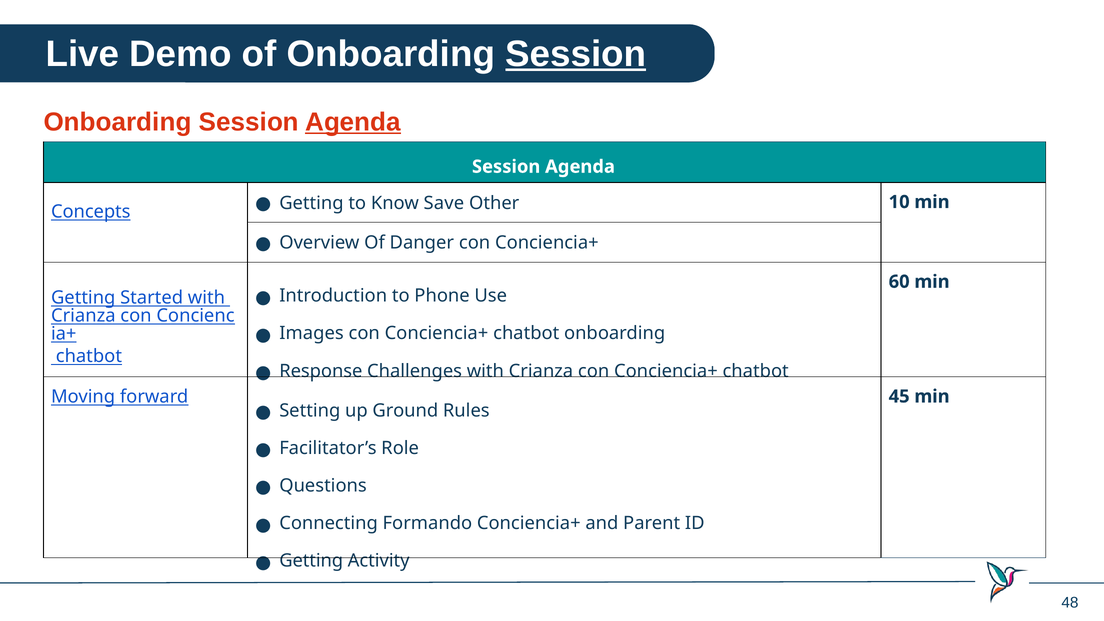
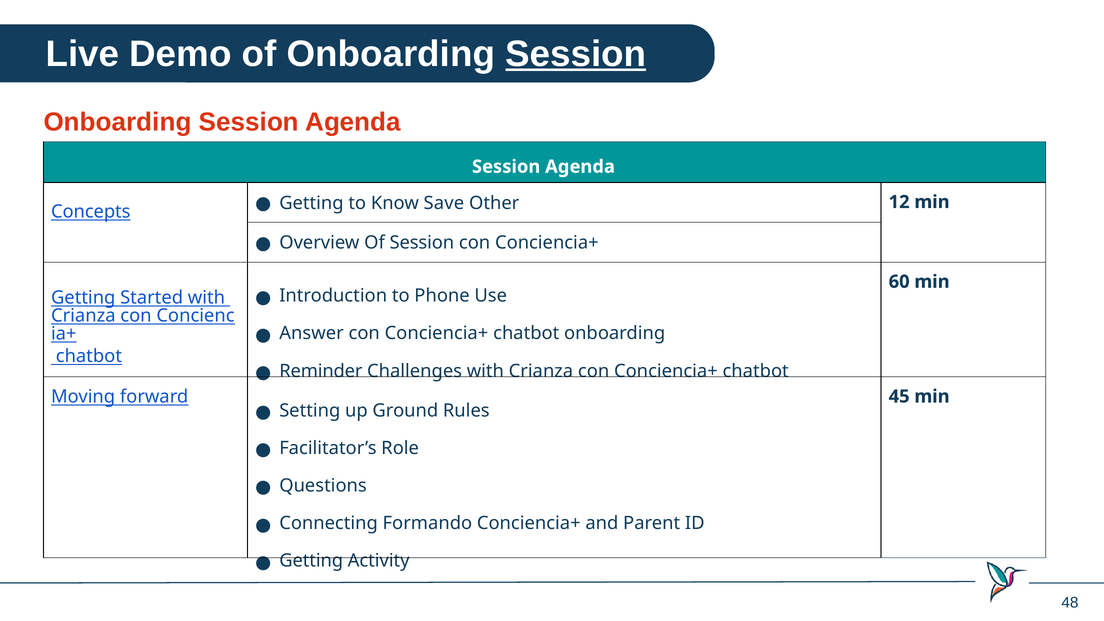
Agenda underline: present -> none (353, 122)
10: 10 -> 12 (899, 202)
Of Danger: Danger -> Session (422, 243)
Images: Images -> Answer (312, 333)
Response: Response -> Reminder (321, 371)
